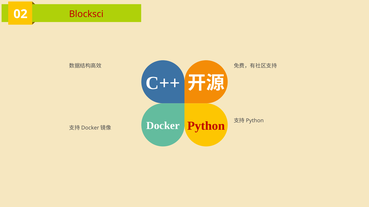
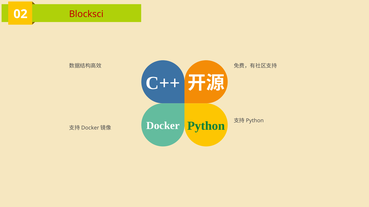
Python colour: red -> green (206, 126)
